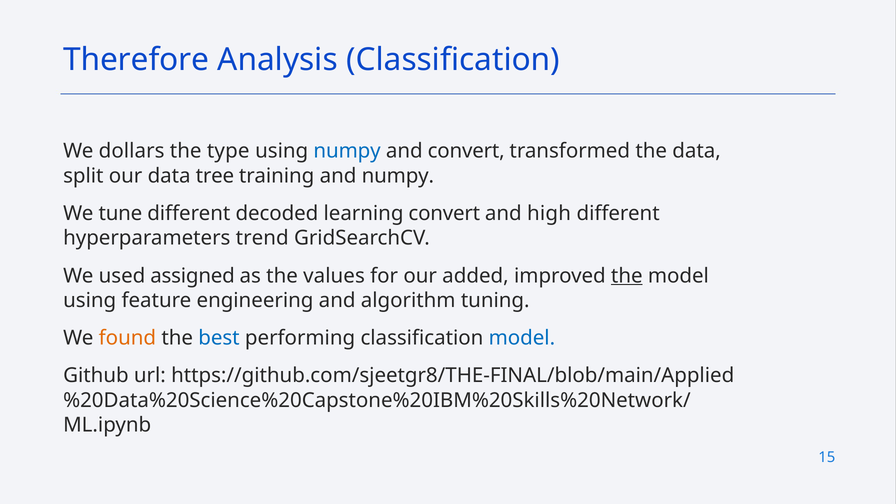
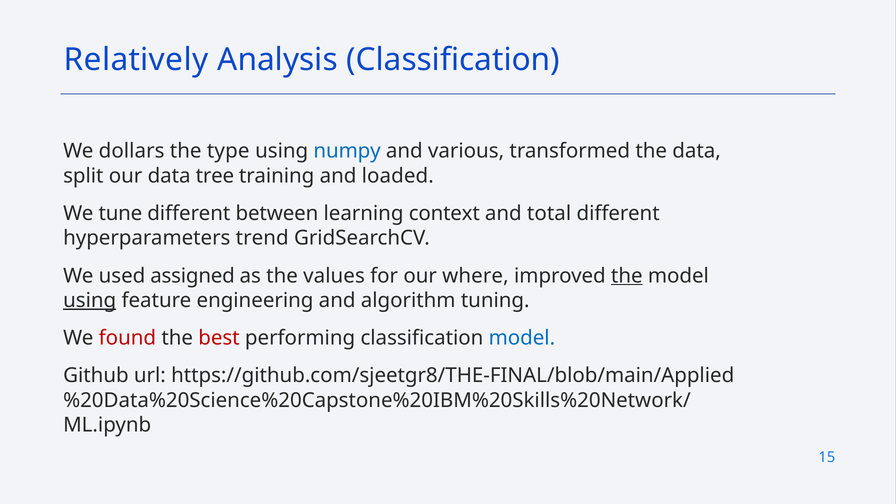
Therefore: Therefore -> Relatively (136, 60)
and convert: convert -> various (466, 151)
and numpy: numpy -> loaded (398, 176)
decoded: decoded -> between (277, 213)
learning convert: convert -> context (444, 213)
high: high -> total (549, 213)
added: added -> where (475, 276)
using underline: none -> present (90, 300)
found colour: orange -> red (127, 338)
best colour: blue -> red (219, 338)
